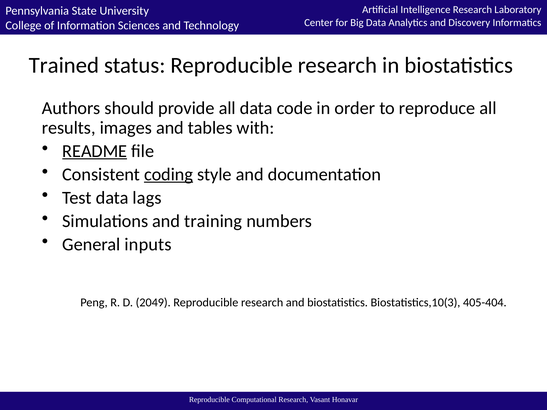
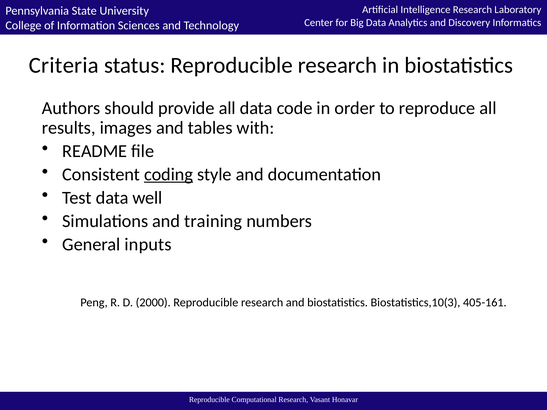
Trained: Trained -> Criteria (64, 65)
README underline: present -> none (95, 151)
lags: lags -> well (147, 198)
2049: 2049 -> 2000 (153, 303)
405-404: 405-404 -> 405-161 (485, 303)
